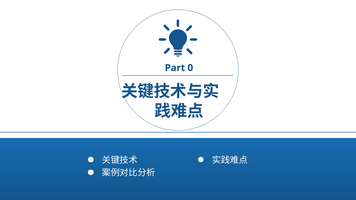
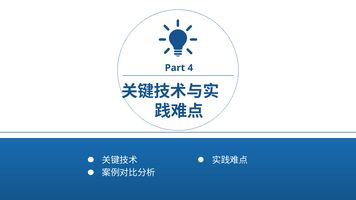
0: 0 -> 4 (190, 68)
